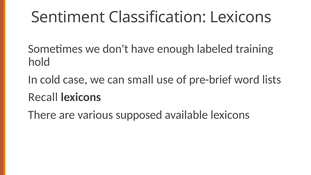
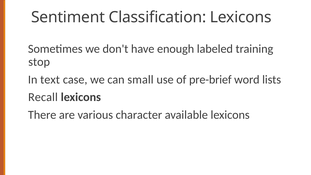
hold: hold -> stop (39, 62)
cold: cold -> text (50, 80)
supposed: supposed -> character (139, 115)
